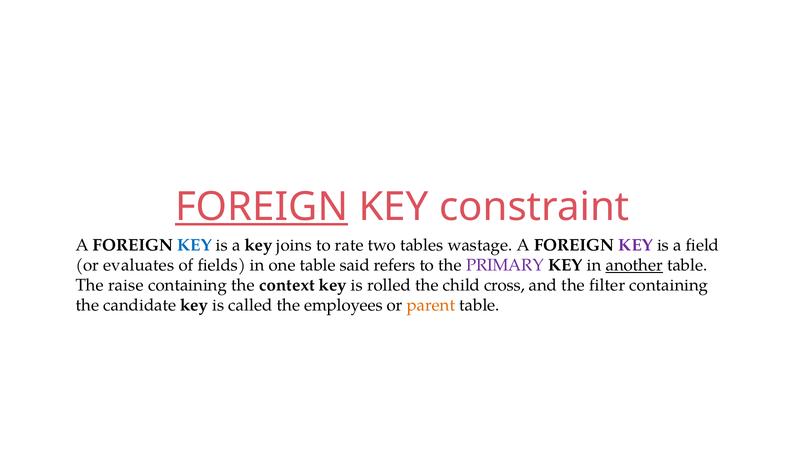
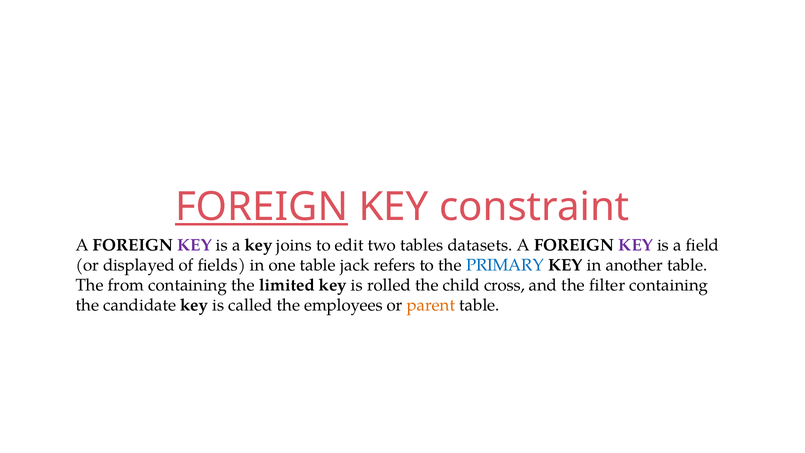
KEY colour: blue -> purple (194, 245)
rate: rate -> edit (349, 245)
wastage: wastage -> datasets (480, 245)
evaluates: evaluates -> displayed (139, 265)
said: said -> jack (355, 265)
PRIMARY colour: purple -> blue (505, 265)
another underline: present -> none (634, 265)
raise: raise -> from (126, 285)
context: context -> limited (287, 285)
